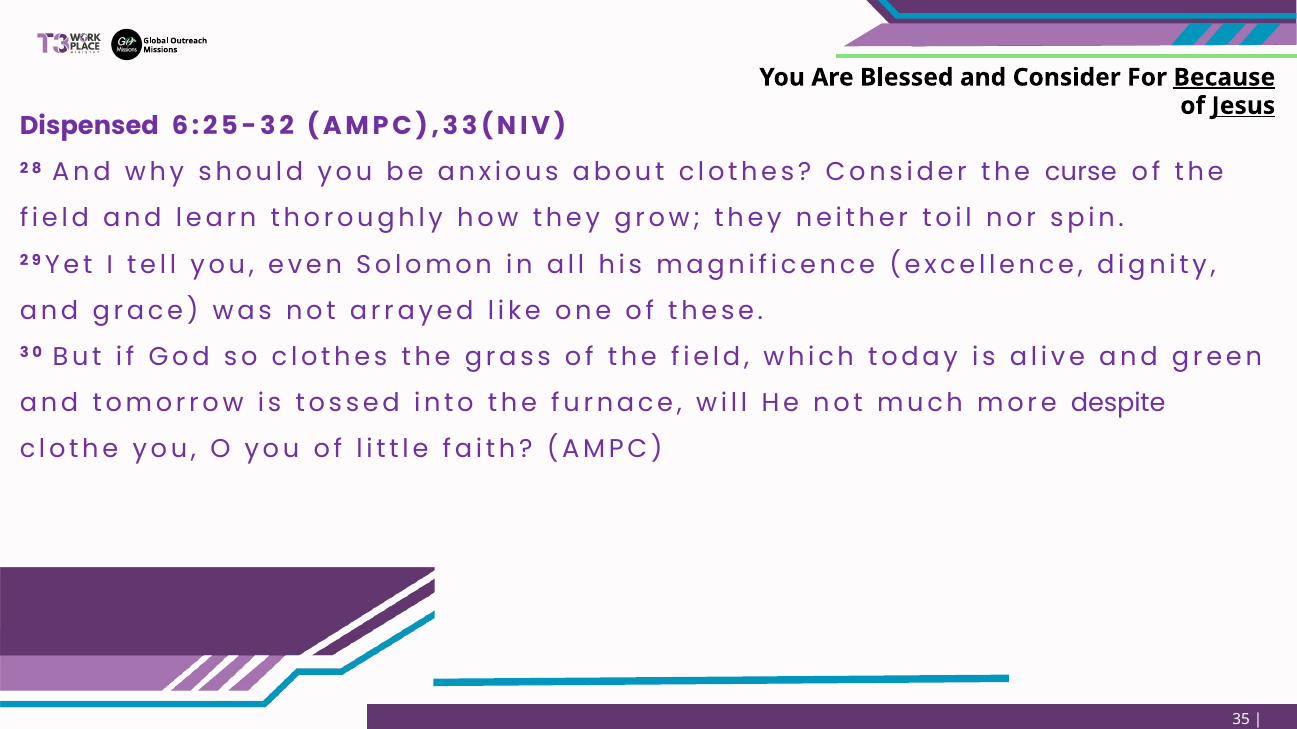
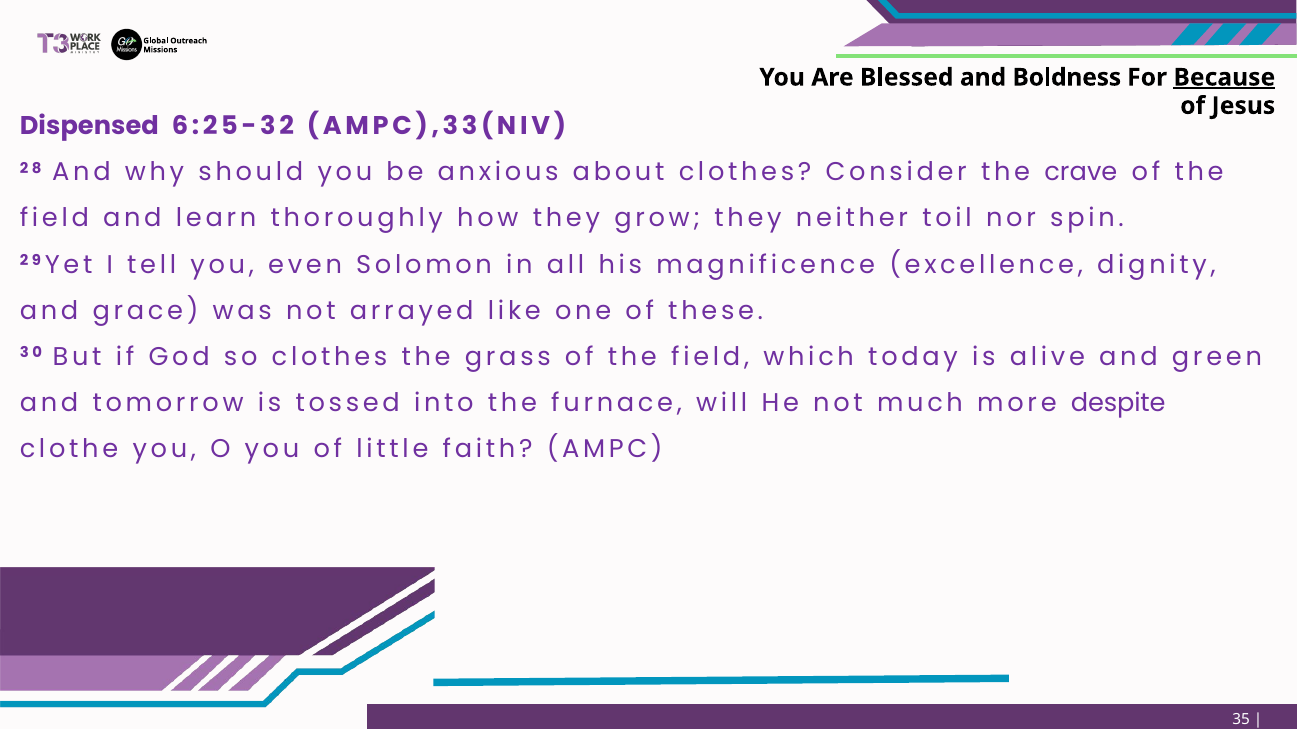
and Consider: Consider -> Boldness (1067, 77)
Jesus underline: present -> none (1243, 106)
curse: curse -> crave (1081, 172)
